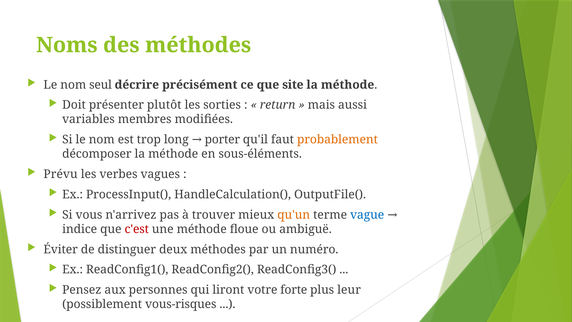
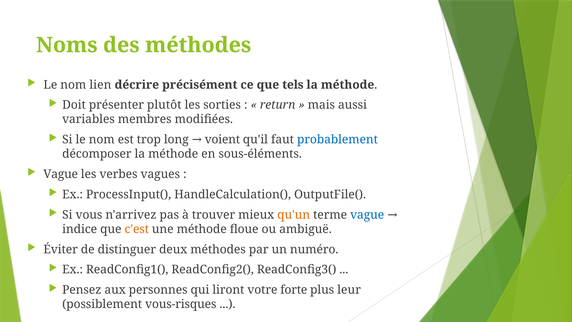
seul: seul -> lien (100, 85)
site: site -> tels (293, 85)
porter: porter -> voient (222, 140)
probablement colour: orange -> blue (337, 140)
Prévu: Prévu -> Vague (61, 174)
c'est colour: red -> orange (137, 229)
